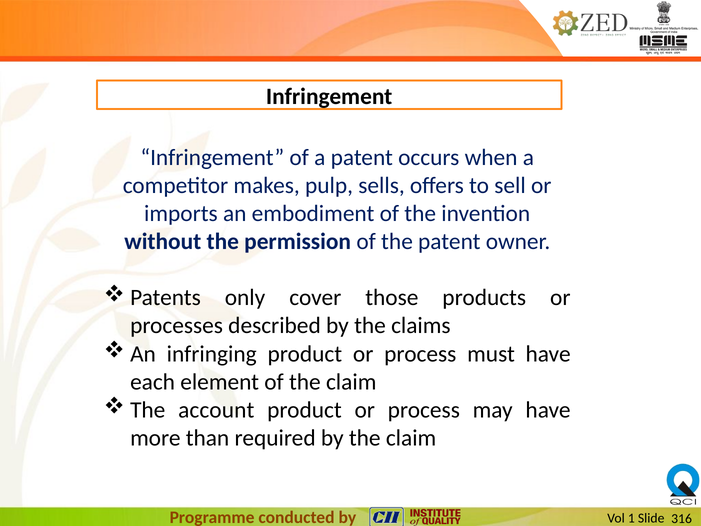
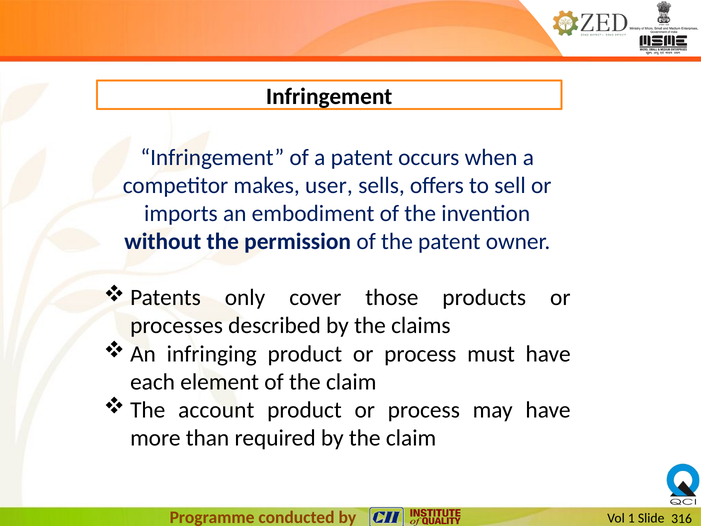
pulp: pulp -> user (329, 185)
